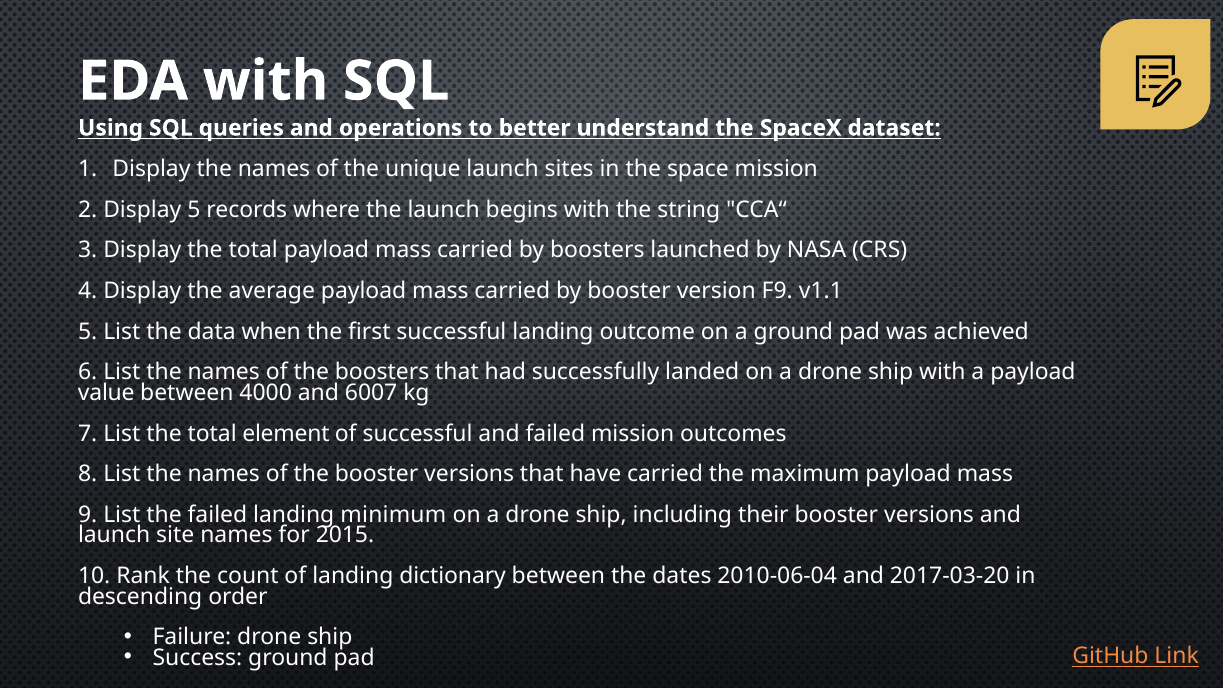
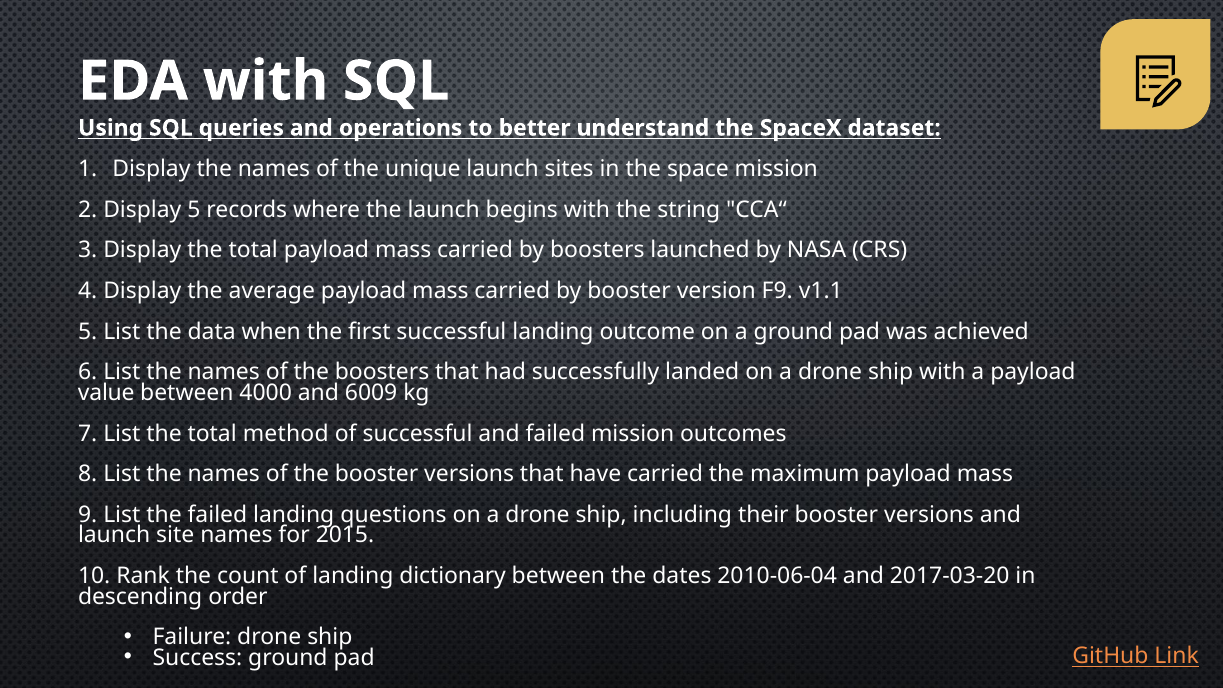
6007: 6007 -> 6009 (371, 393)
element: element -> method (286, 433)
minimum: minimum -> questions (393, 515)
